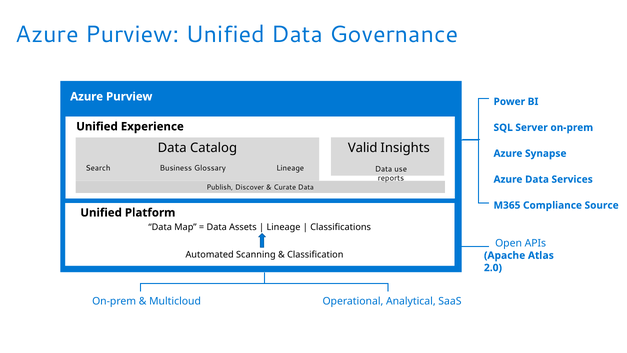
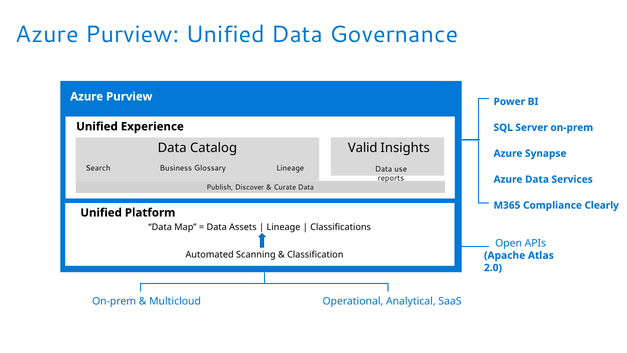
Source: Source -> Clearly (602, 205)
